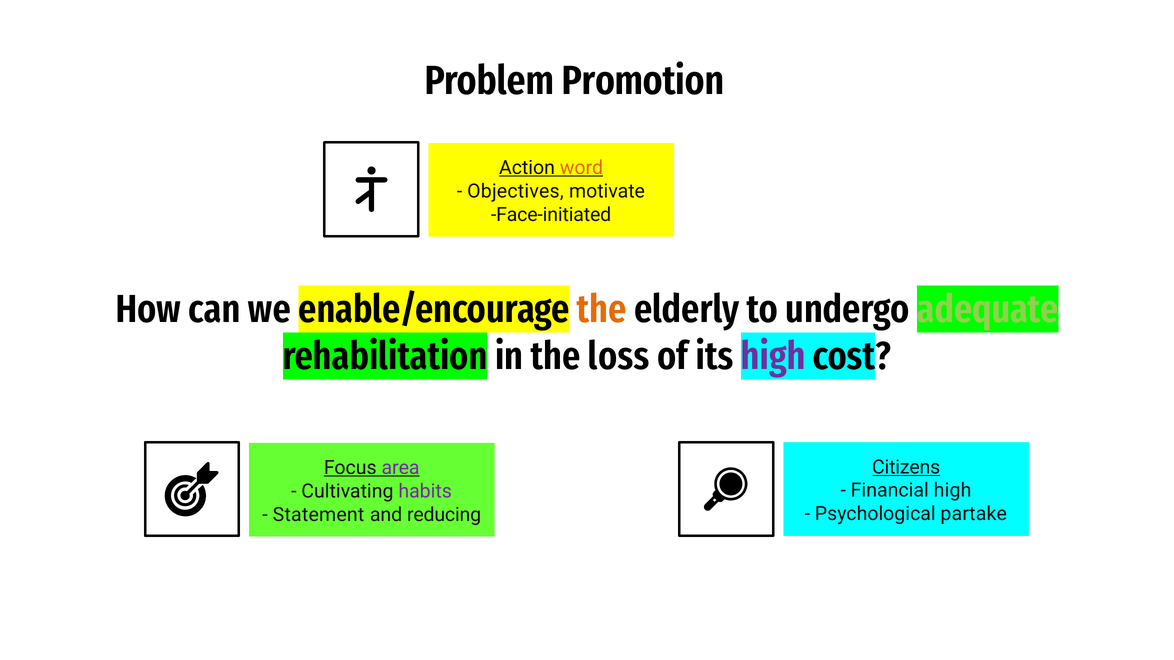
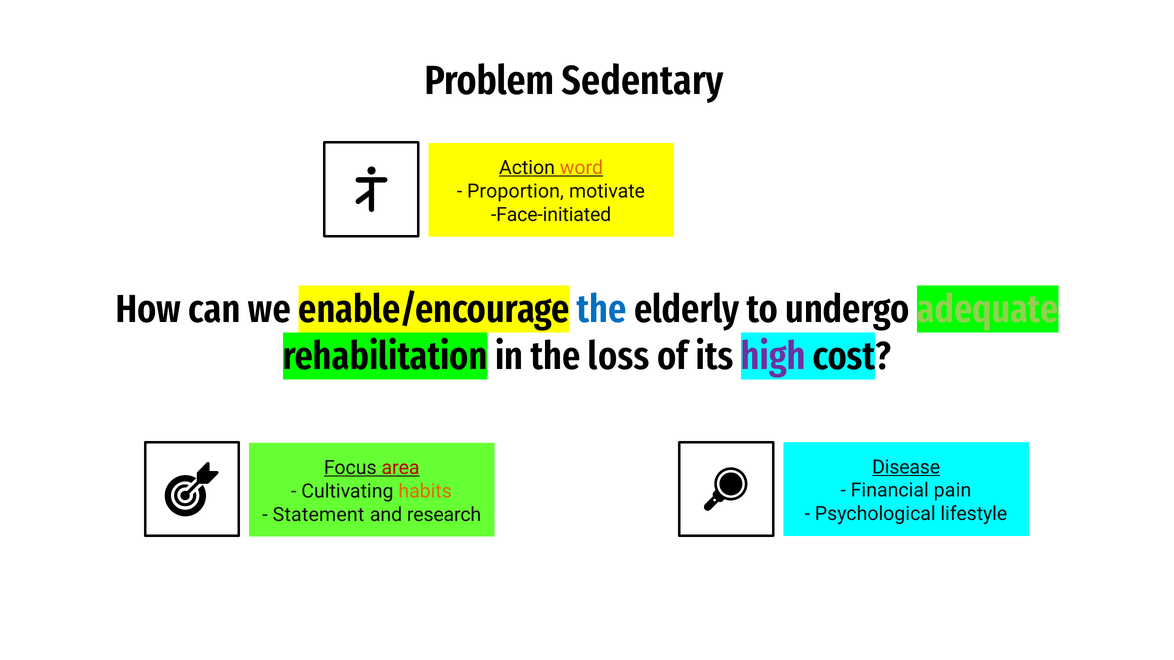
Promotion: Promotion -> Sedentary (643, 81)
Objectives: Objectives -> Proportion (516, 191)
the colour: orange -> blue (602, 309)
Citizens: Citizens -> Disease (906, 467)
area colour: purple -> red (401, 468)
Financial high: high -> pain (953, 491)
habits colour: purple -> orange (425, 491)
partake: partake -> lifestyle (974, 514)
reducing: reducing -> research (444, 515)
